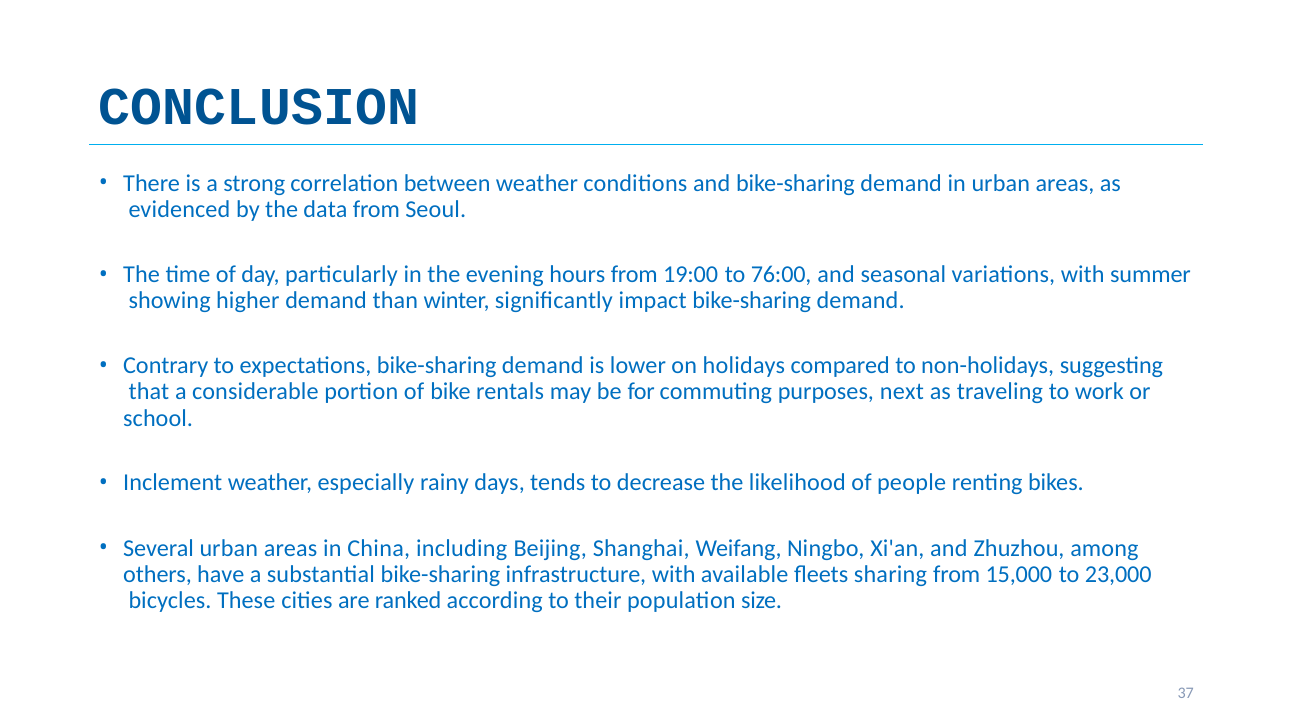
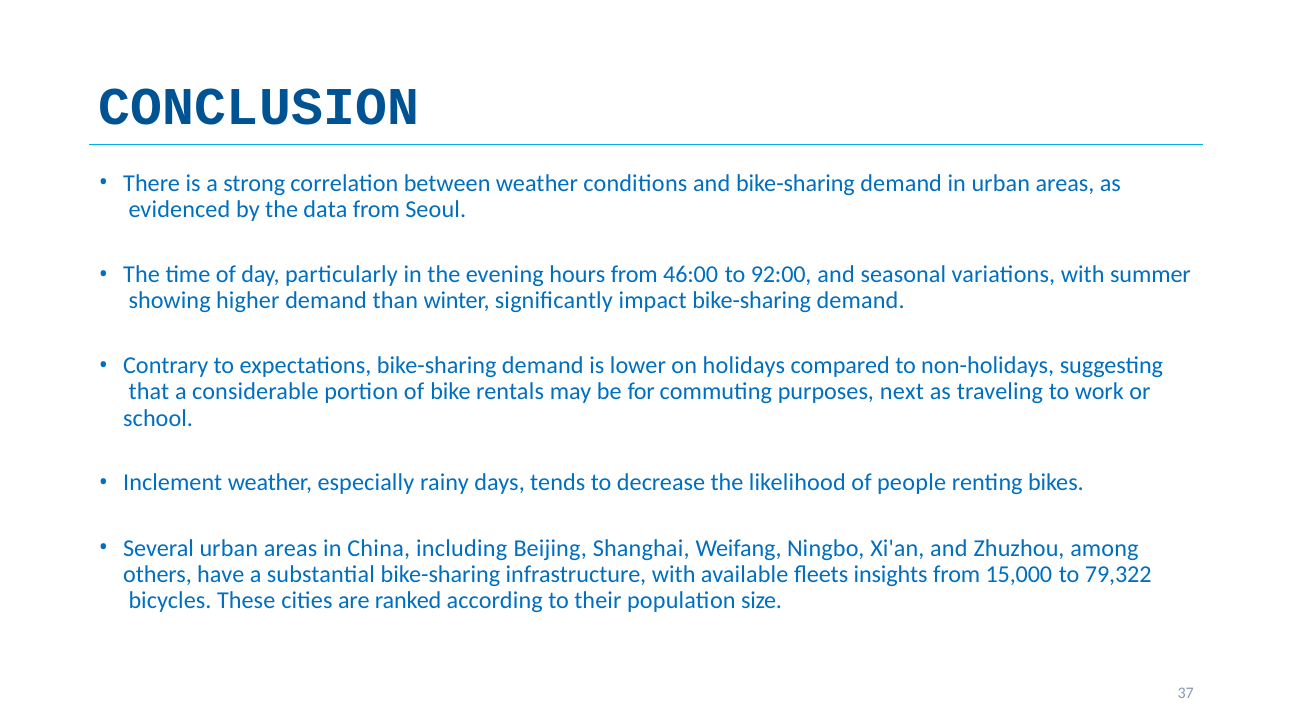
19:00: 19:00 -> 46:00 (691, 275)
76:00: 76:00 -> 92:00 (781, 275)
sharing: sharing -> insights (891, 575)
23,000: 23,000 -> 79,322 (1118, 575)
